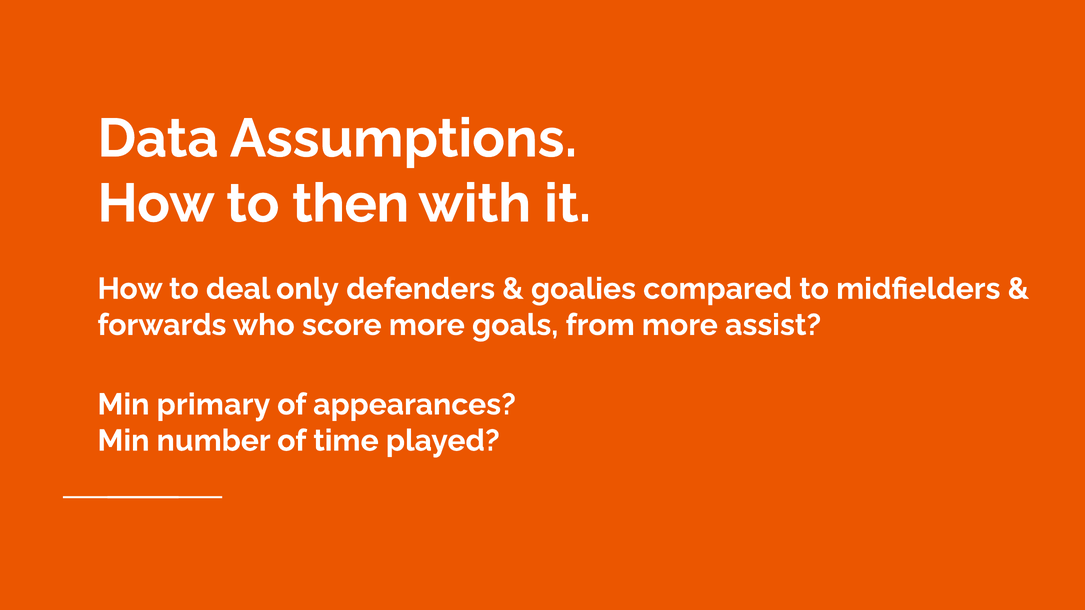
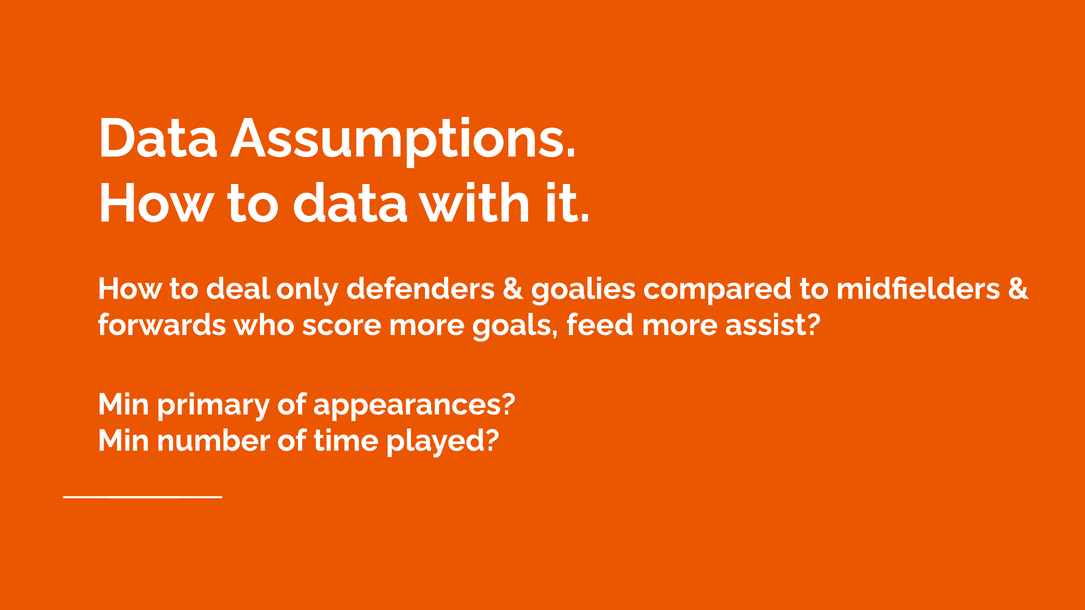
to then: then -> data (351, 204)
from: from -> feed (600, 325)
